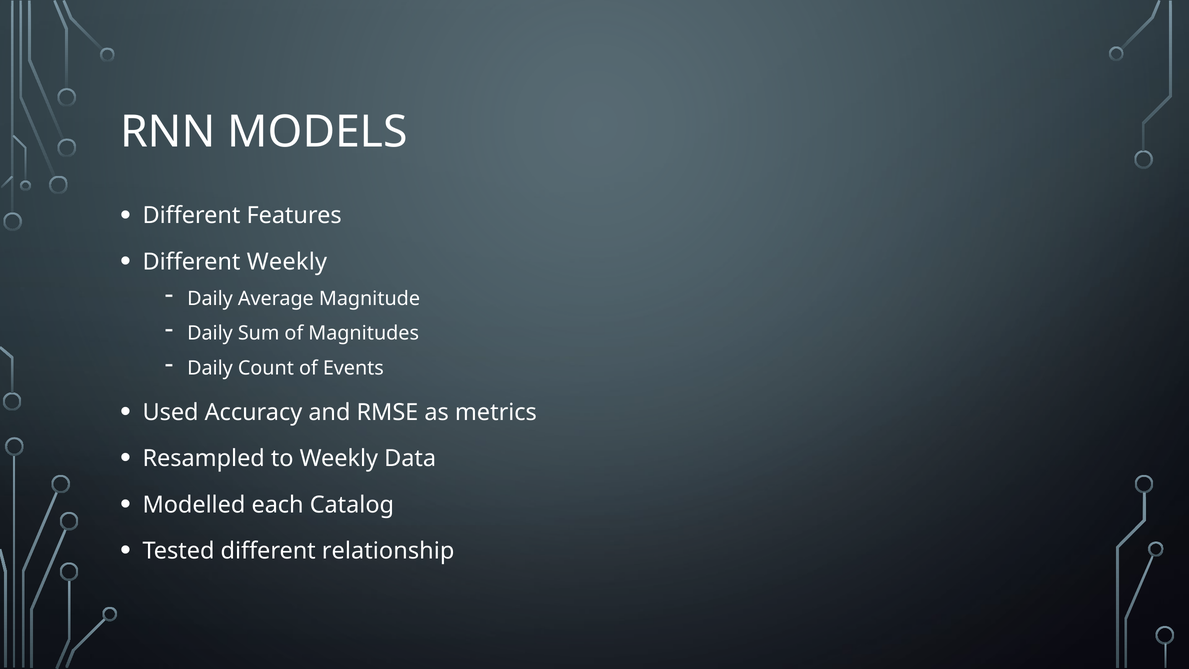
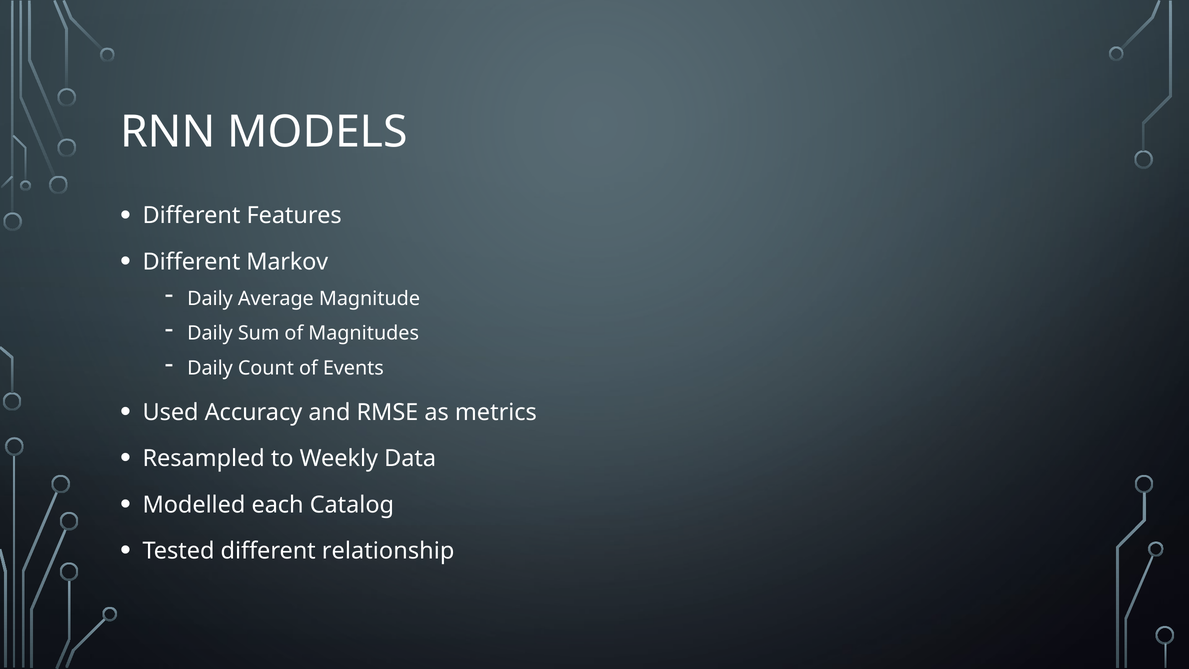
Different Weekly: Weekly -> Markov (287, 262)
